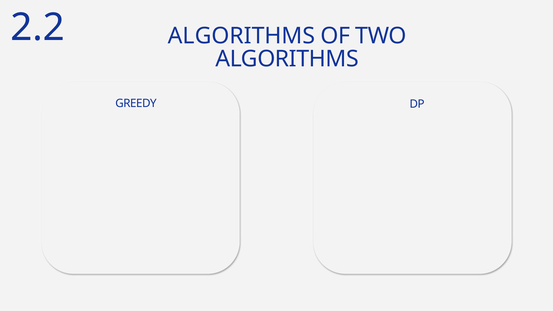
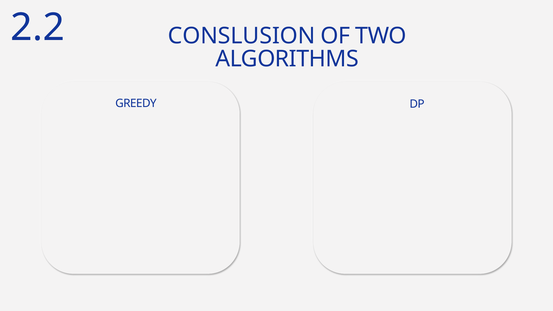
ALGORITHMS: ALGORITHMS -> CONSLUSION (242, 36)
